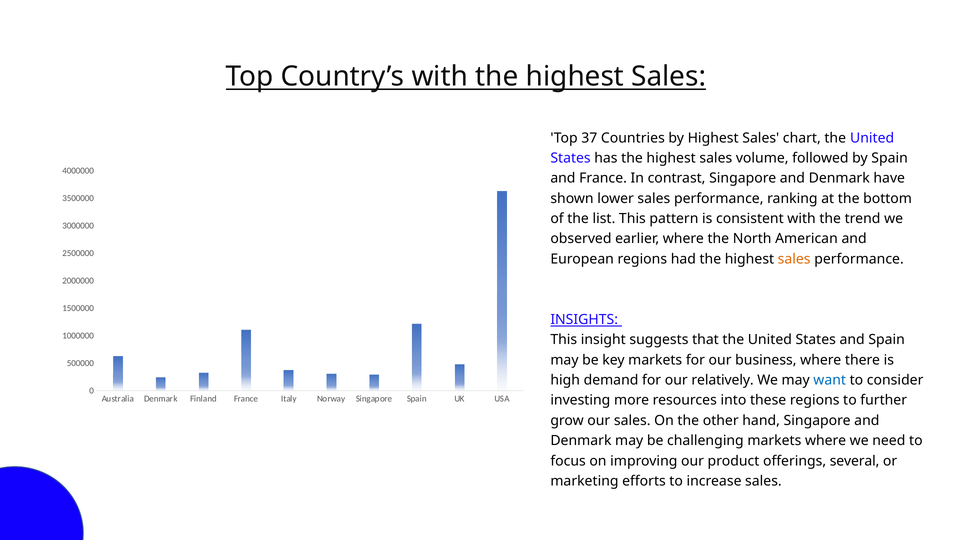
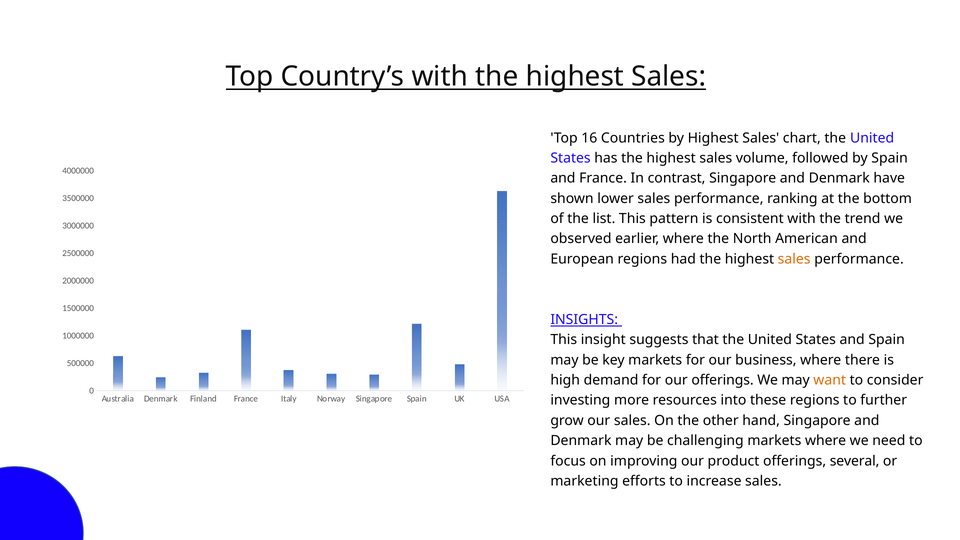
37: 37 -> 16 (589, 138)
our relatively: relatively -> offerings (723, 380)
want colour: blue -> orange (830, 380)
